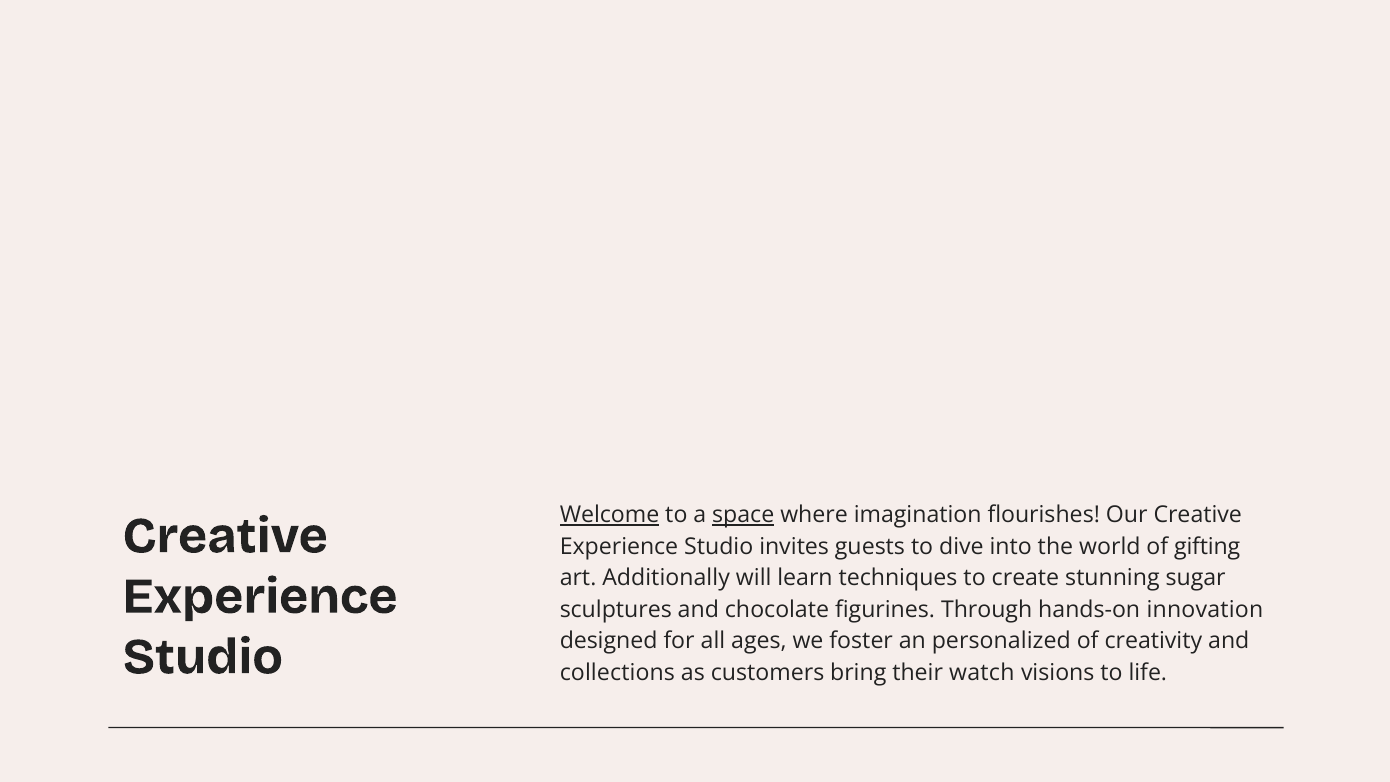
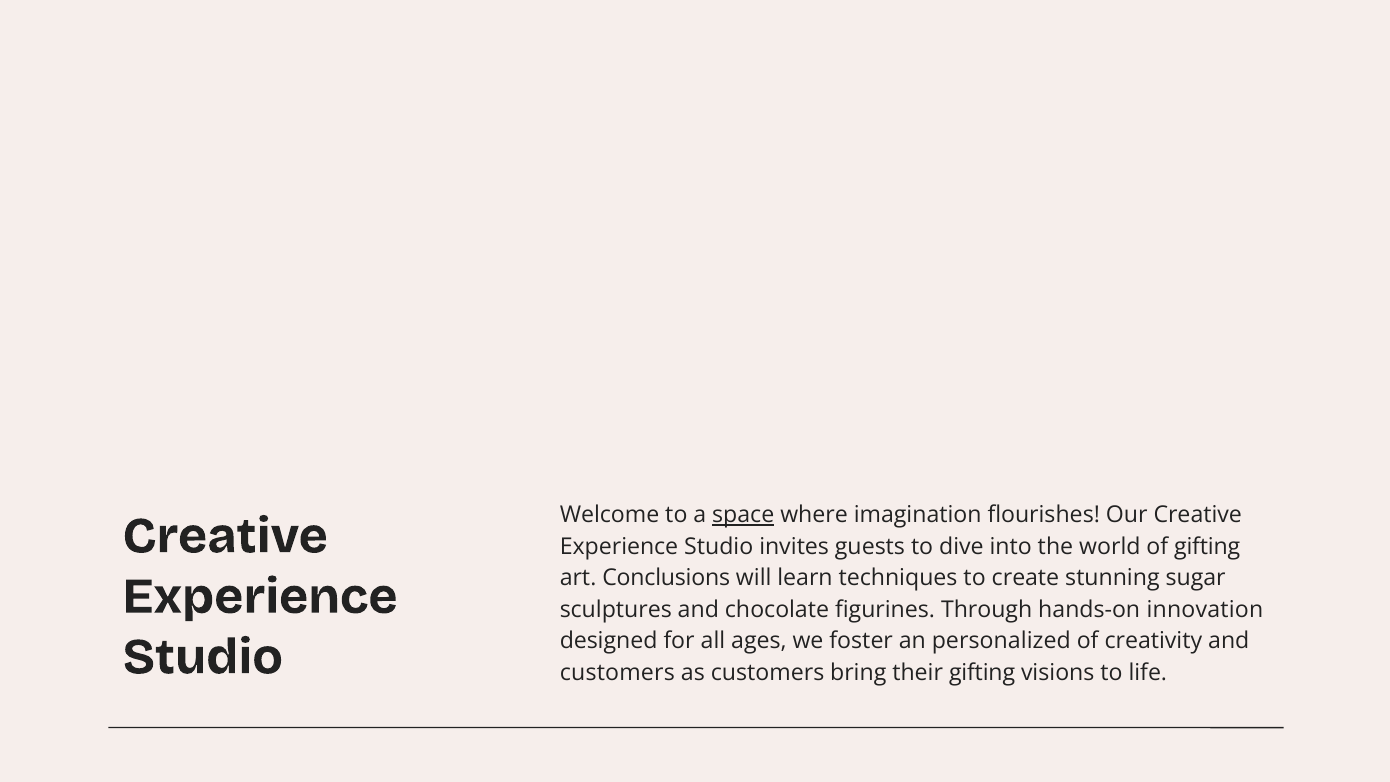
Welcome underline: present -> none (610, 515)
Additionally: Additionally -> Conclusions (666, 578)
collections: collections -> customers (617, 672)
their watch: watch -> gifting (982, 672)
